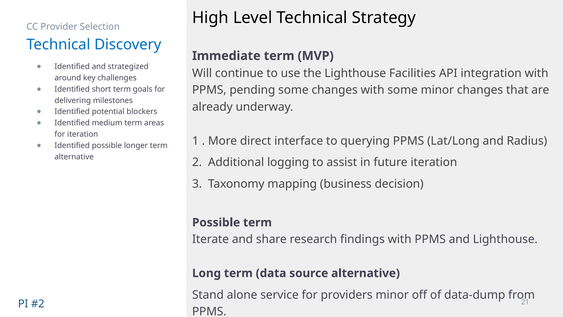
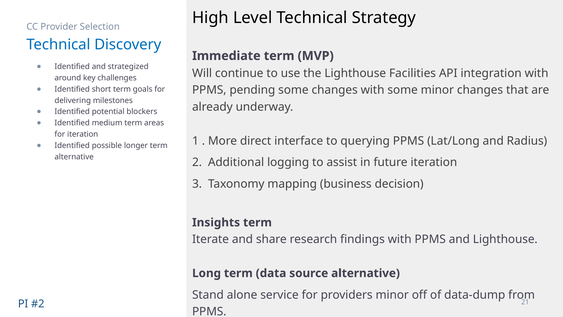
Possible: Possible -> Insights (216, 222)
